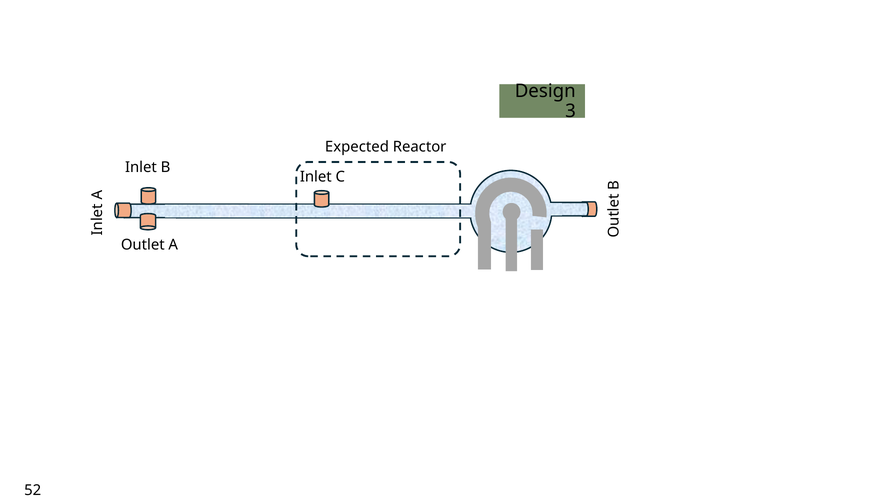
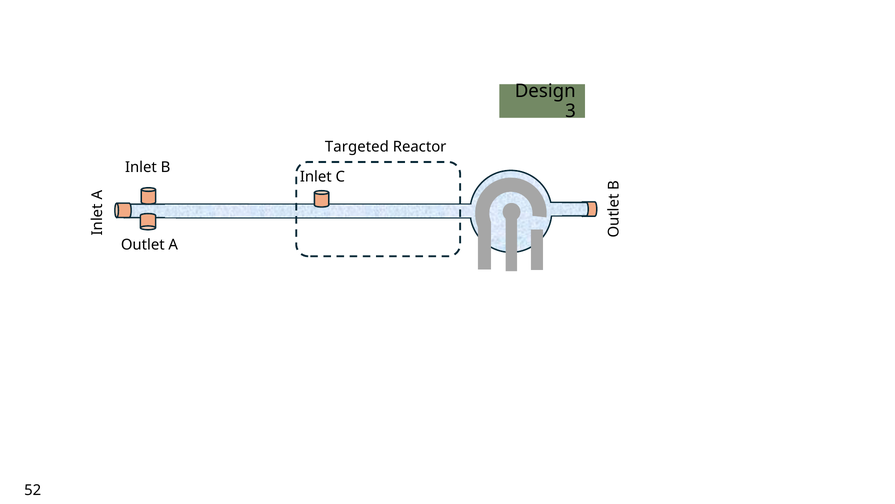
Expected: Expected -> Targeted (357, 147)
